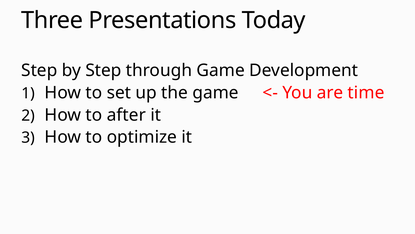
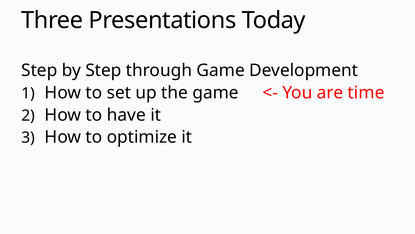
after: after -> have (126, 115)
